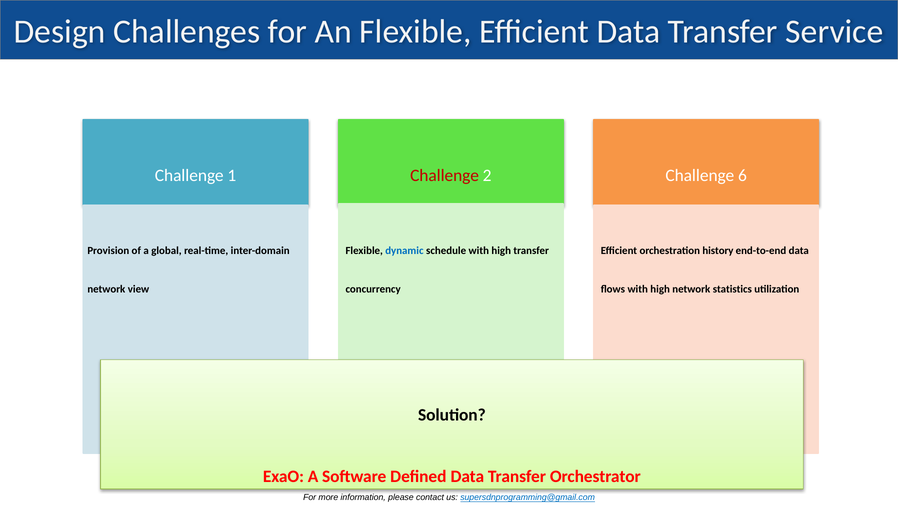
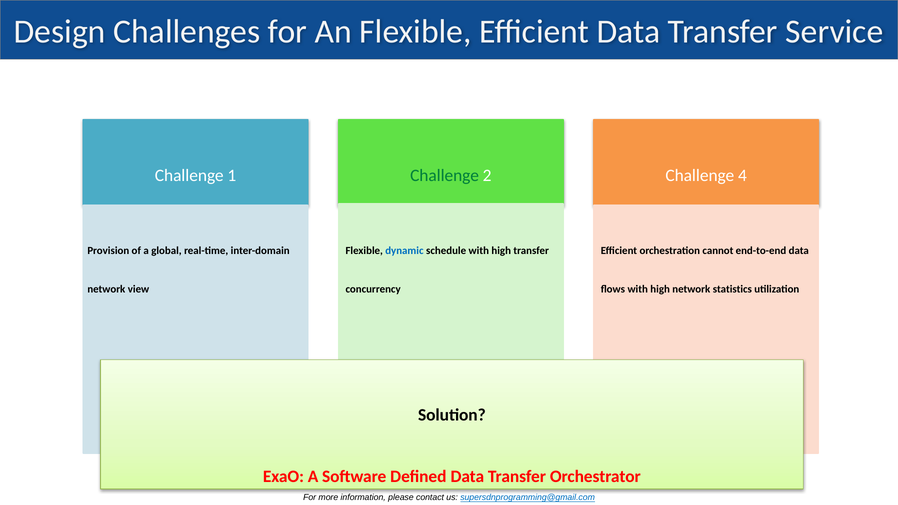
Challenge colour: red -> green (445, 175)
6: 6 -> 4 (742, 175)
history: history -> cannot (718, 251)
